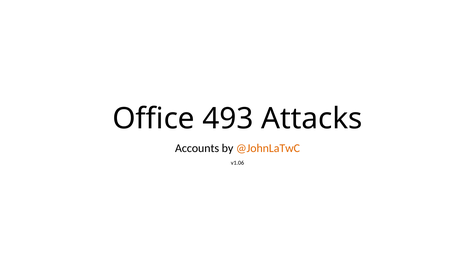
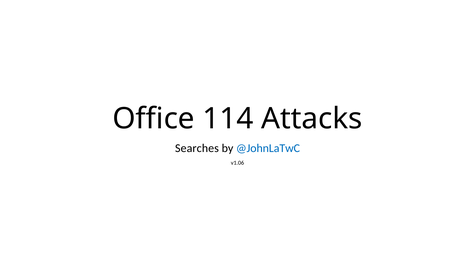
493: 493 -> 114 (228, 119)
Accounts: Accounts -> Searches (197, 148)
@JohnLaTwC colour: orange -> blue (268, 148)
